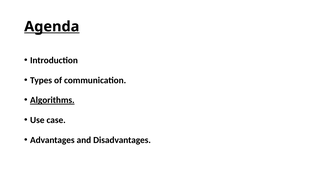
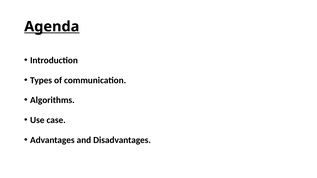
Algorithms underline: present -> none (52, 100)
